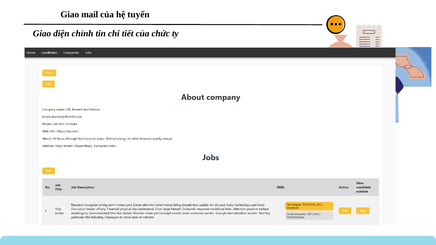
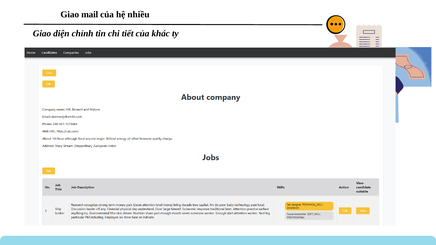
tuyển: tuyển -> nhiều (139, 14)
chức: chức -> khác (161, 34)
